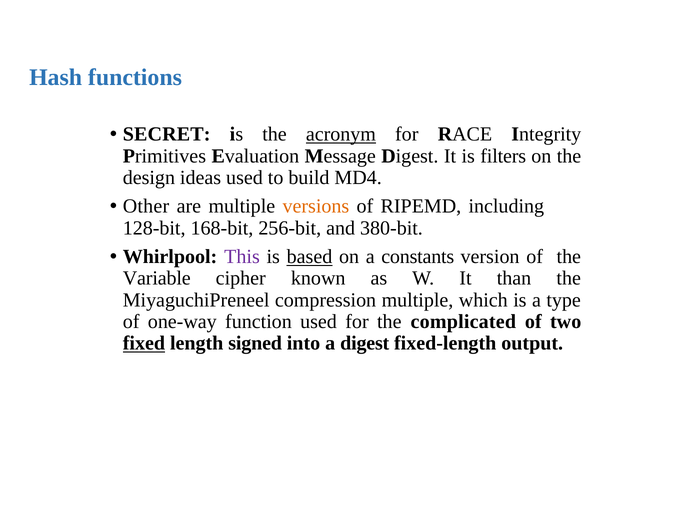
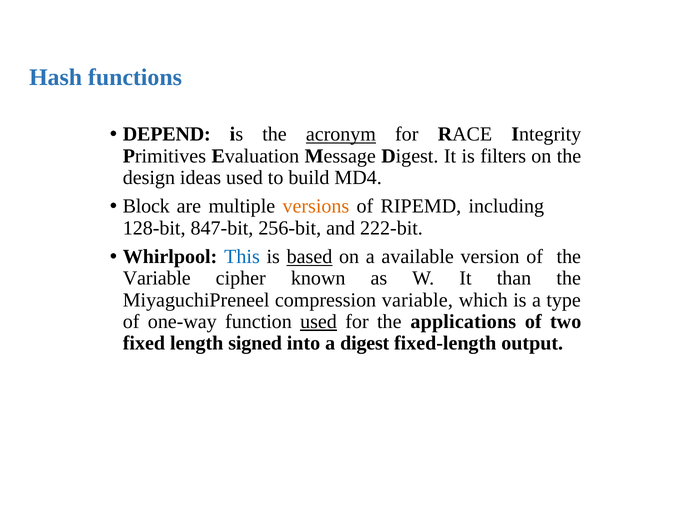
SECRET: SECRET -> DEPEND (167, 134)
Other: Other -> Block (146, 206)
168-bit: 168-bit -> 847-bit (222, 228)
380-bit: 380-bit -> 222-bit (391, 228)
This colour: purple -> blue (242, 257)
constants: constants -> available (418, 257)
compression multiple: multiple -> variable (417, 300)
used underline: none -> present (319, 322)
complicated: complicated -> applications (463, 322)
fixed underline: present -> none (144, 343)
